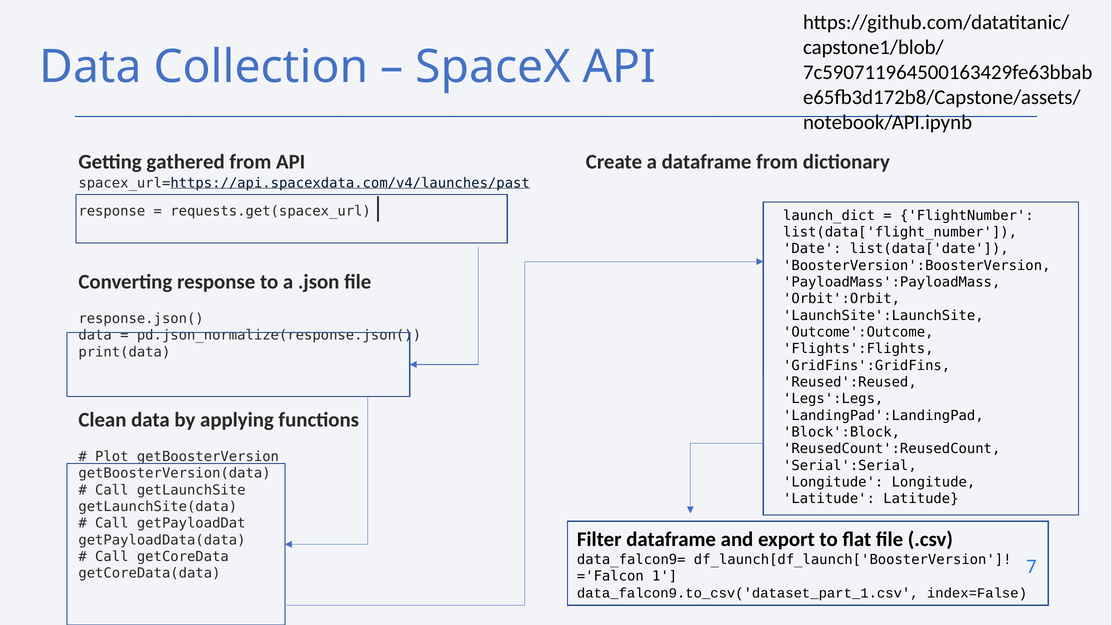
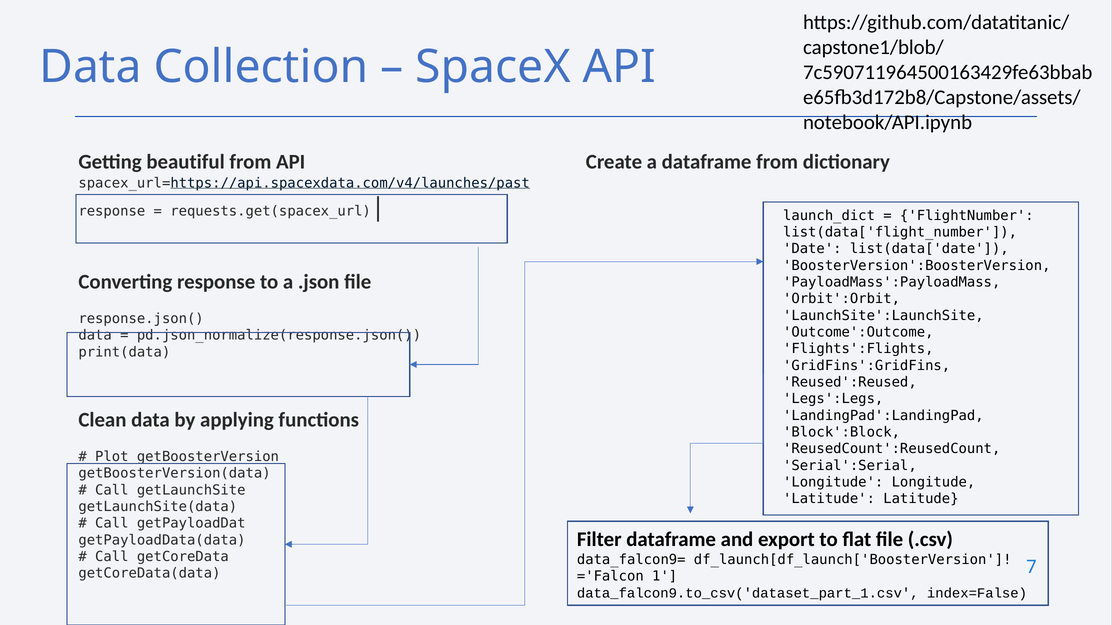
gathered: gathered -> beautiful (186, 162)
